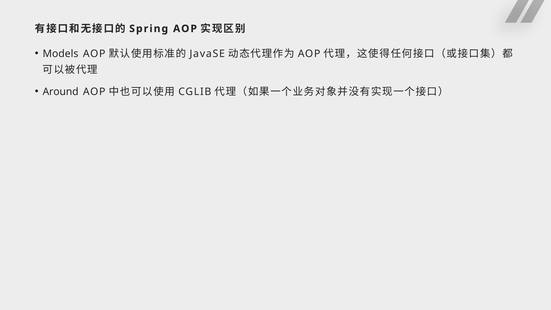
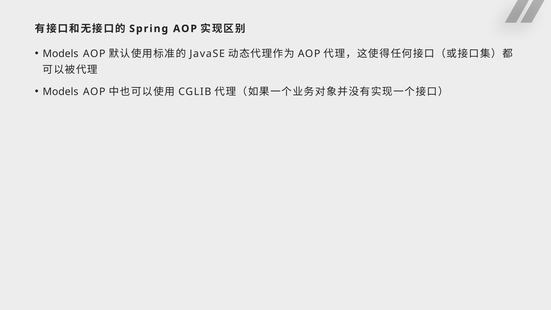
Around: Around -> Models (61, 92)
